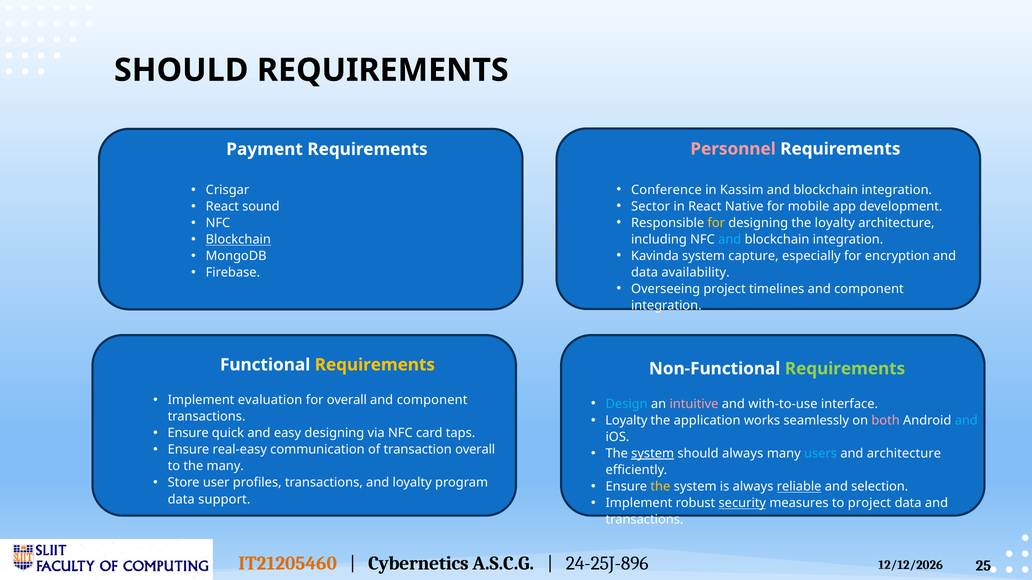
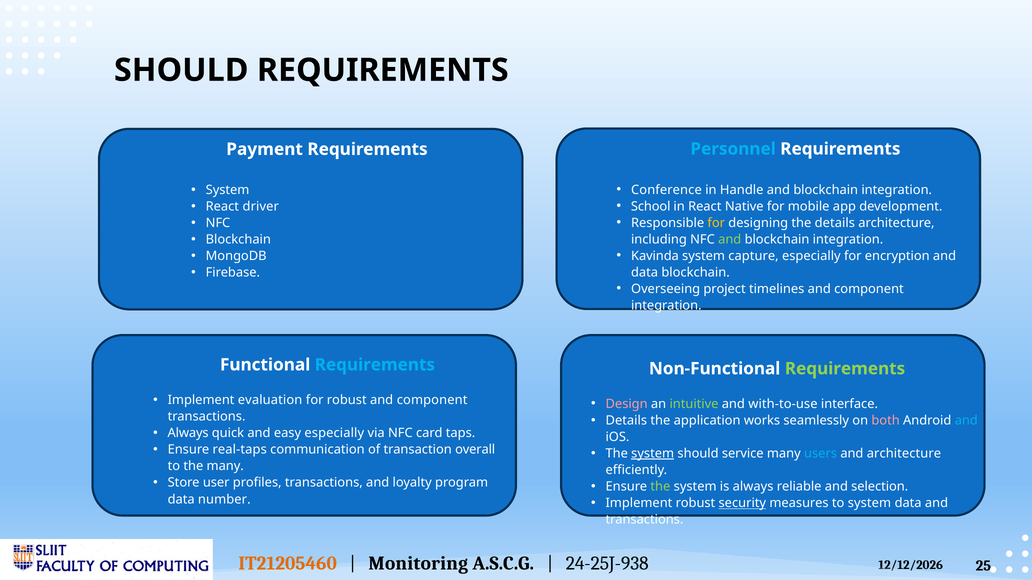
Personnel colour: pink -> light blue (733, 149)
Kassim: Kassim -> Handle (742, 190)
Crisgar: Crisgar -> System (228, 190)
Sector: Sector -> School (651, 206)
sound: sound -> driver (261, 207)
the loyalty: loyalty -> details (835, 223)
Blockchain underline: present -> none (238, 240)
and colour: light blue -> light green (730, 240)
data availability: availability -> blockchain (696, 273)
Requirements colour: yellow -> light blue (375, 365)
for overall: overall -> robust (347, 400)
Design colour: light blue -> pink (627, 404)
intuitive colour: pink -> light green (694, 404)
Loyalty: Loyalty -> Details (626, 421)
Ensure: Ensure -> Always (188, 434)
easy designing: designing -> especially (334, 434)
real-easy: real-easy -> real-taps (240, 450)
should always: always -> service (743, 454)
the colour: yellow -> light green (660, 487)
reliable underline: present -> none (799, 487)
support: support -> number (224, 500)
to project: project -> system (869, 504)
Cybernetics: Cybernetics -> Monitoring (418, 564)
24-25J-896: 24-25J-896 -> 24-25J-938 (607, 564)
